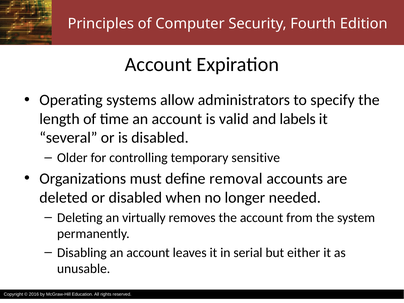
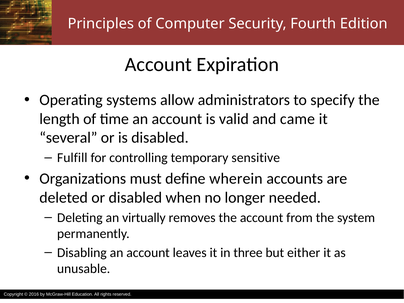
labels: labels -> came (297, 119)
Older: Older -> Fulfill (72, 158)
removal: removal -> wherein (236, 179)
serial: serial -> three (248, 253)
